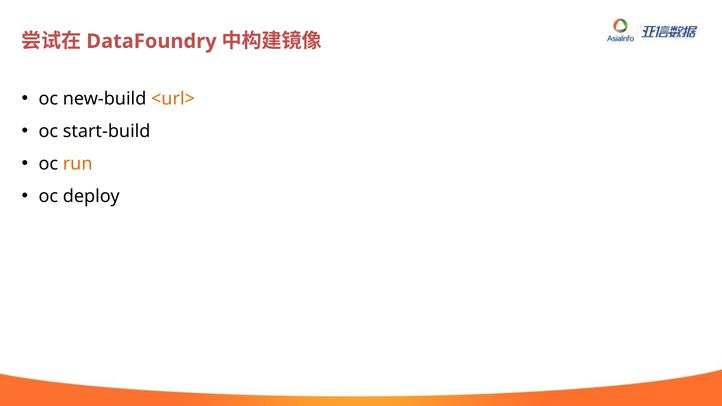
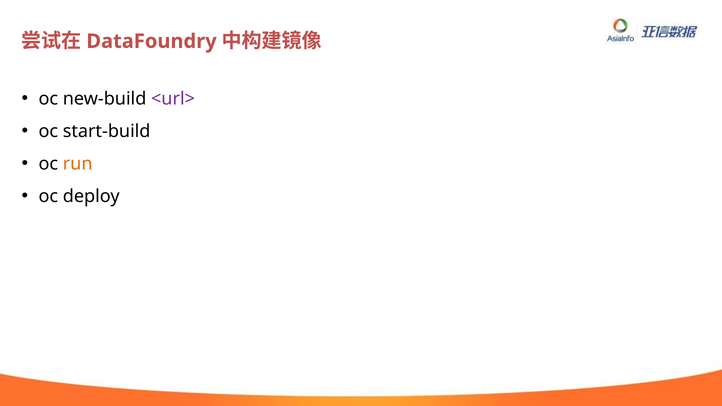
<url> colour: orange -> purple (173, 99)
